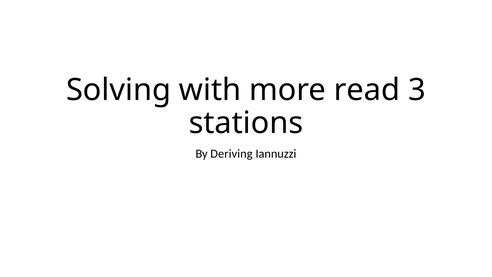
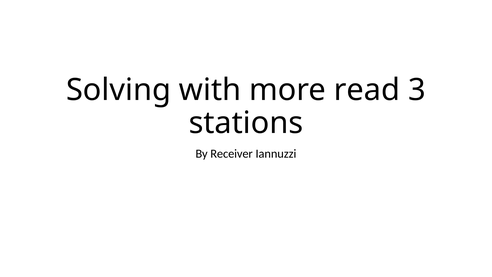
Deriving: Deriving -> Receiver (232, 154)
